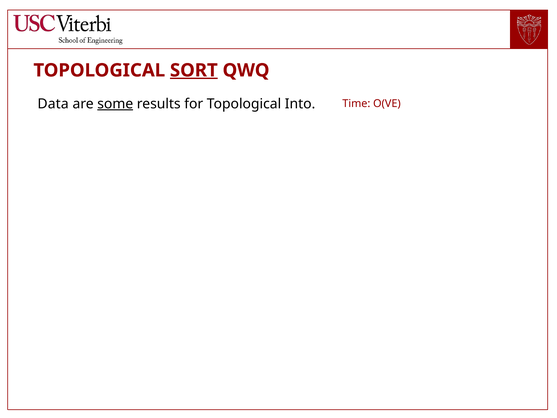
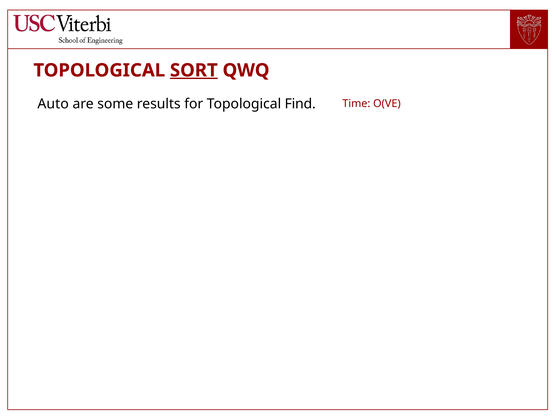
Data: Data -> Auto (53, 104)
some underline: present -> none (115, 104)
Into: Into -> Find (300, 104)
